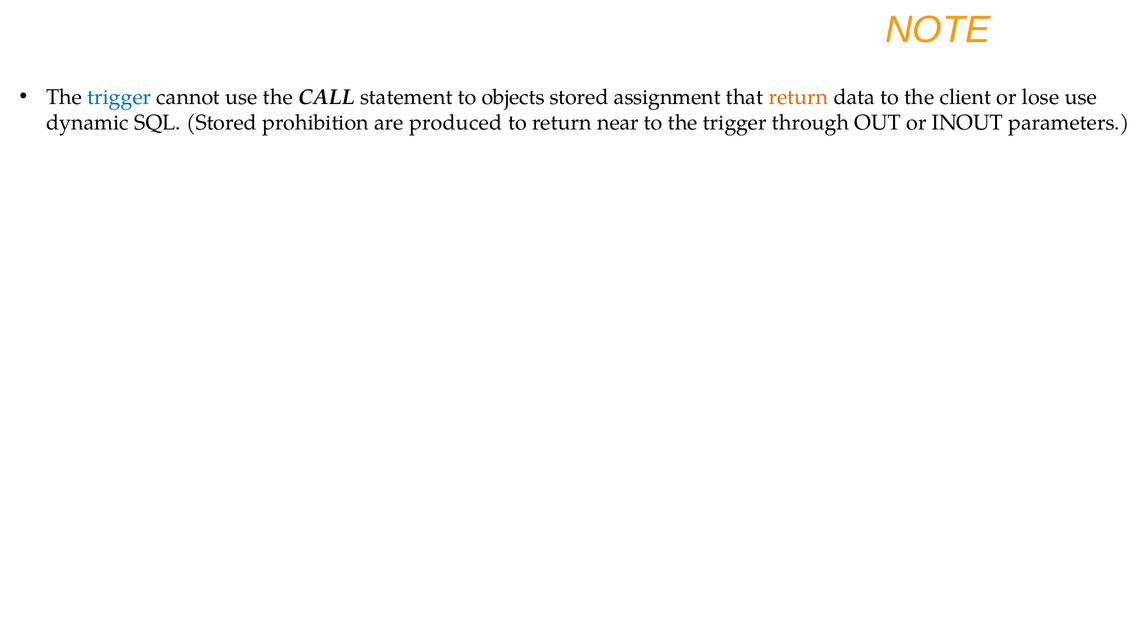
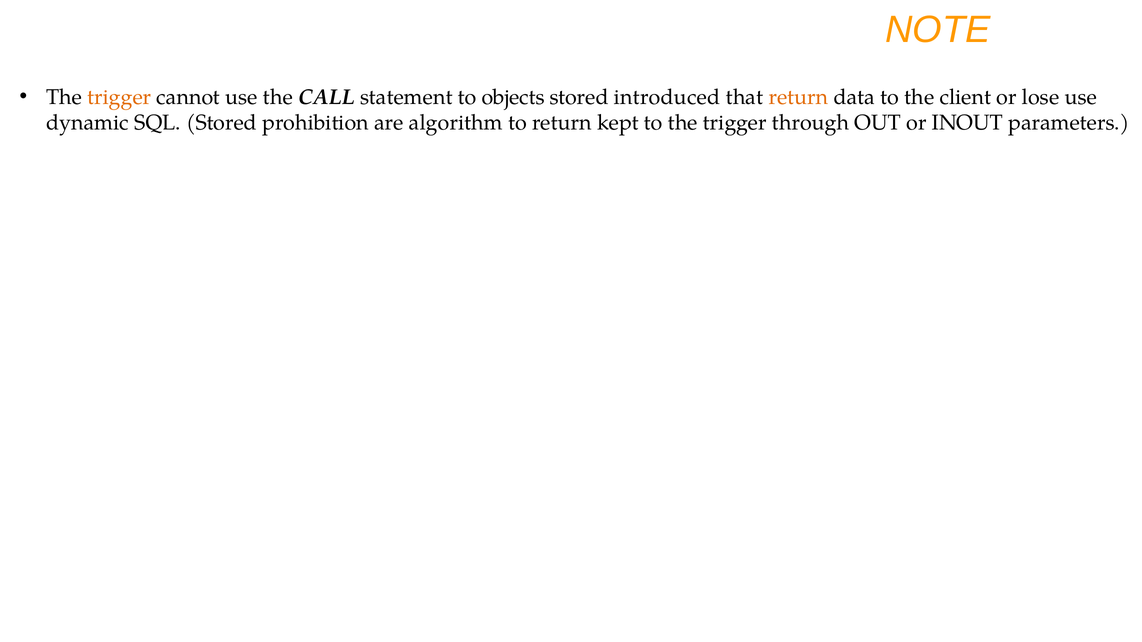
trigger colour: blue -> orange (119, 97)
assignment: assignment -> introduced (667, 97)
produced: produced -> algorithm (456, 123)
near: near -> kept (618, 123)
